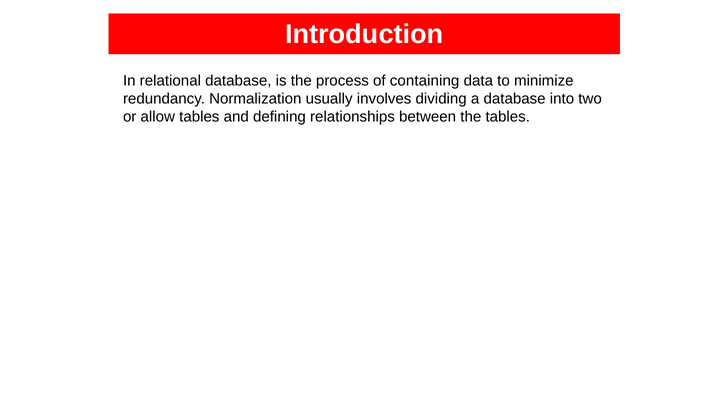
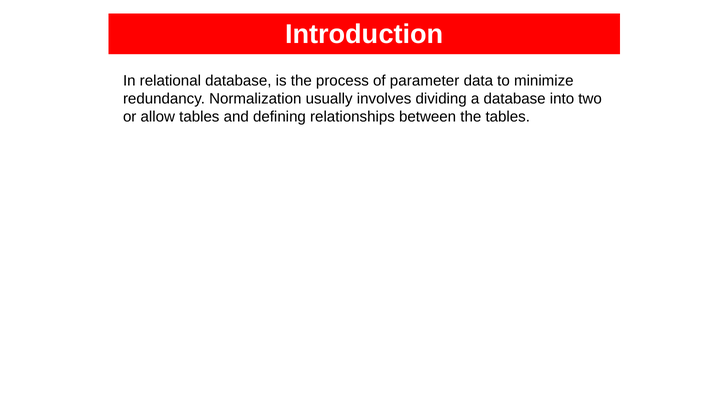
containing: containing -> parameter (425, 81)
